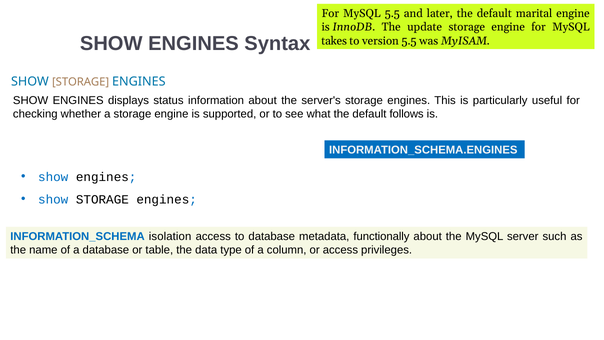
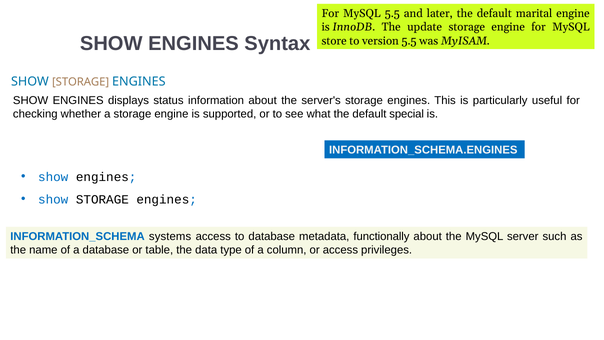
takes: takes -> store (334, 41)
follows: follows -> special (407, 114)
isolation: isolation -> systems (170, 236)
